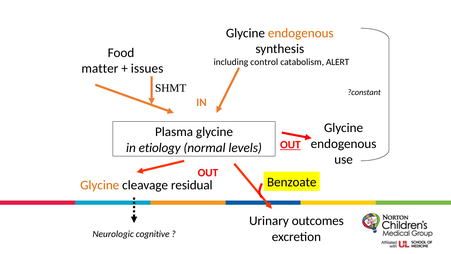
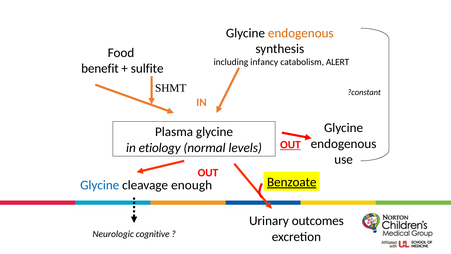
control: control -> infancy (264, 62)
matter: matter -> benefit (100, 69)
issues: issues -> sulfite (147, 69)
Benzoate underline: none -> present (292, 182)
Glycine colour: orange -> blue (100, 185)
residual: residual -> enough (192, 185)
